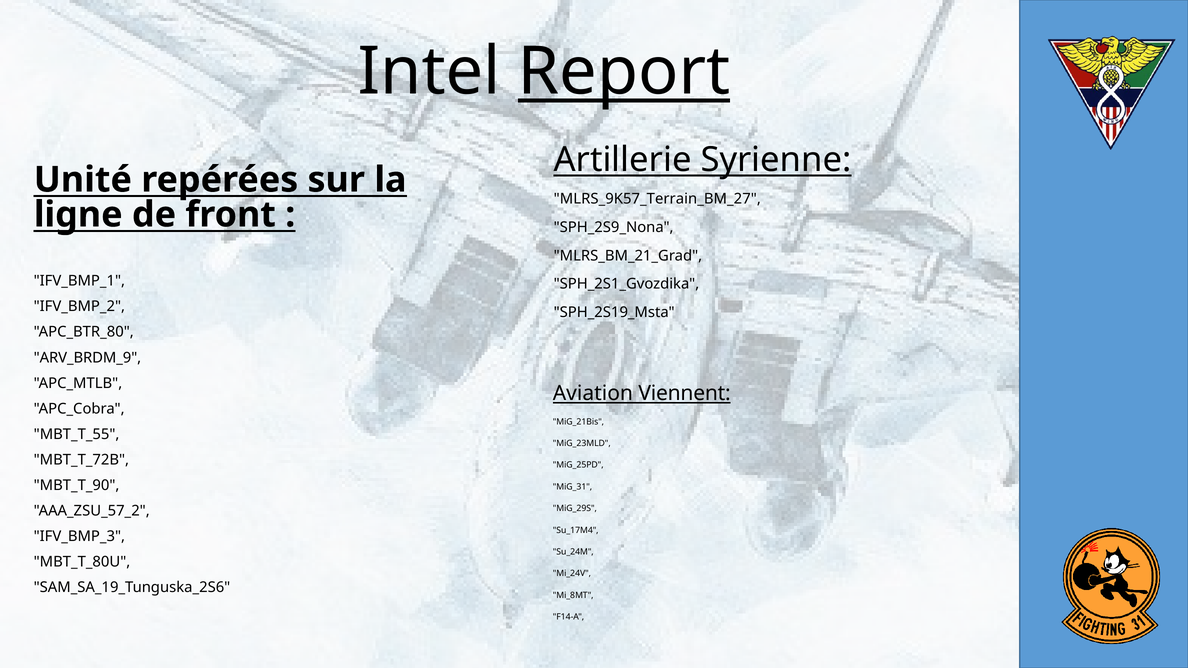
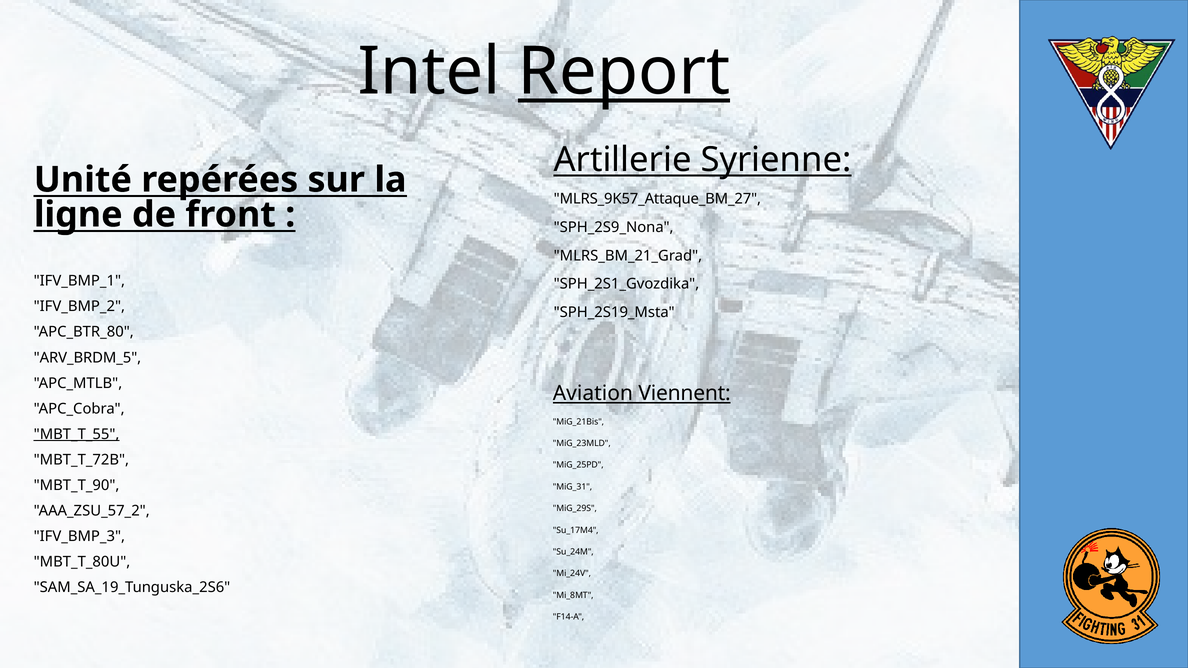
MLRS_9K57_Terrain_BM_27: MLRS_9K57_Terrain_BM_27 -> MLRS_9K57_Attaque_BM_27 (657, 199)
ARV_BRDM_9: ARV_BRDM_9 -> ARV_BRDM_5 (87, 358)
MBT_T_55 underline: none -> present (77, 434)
